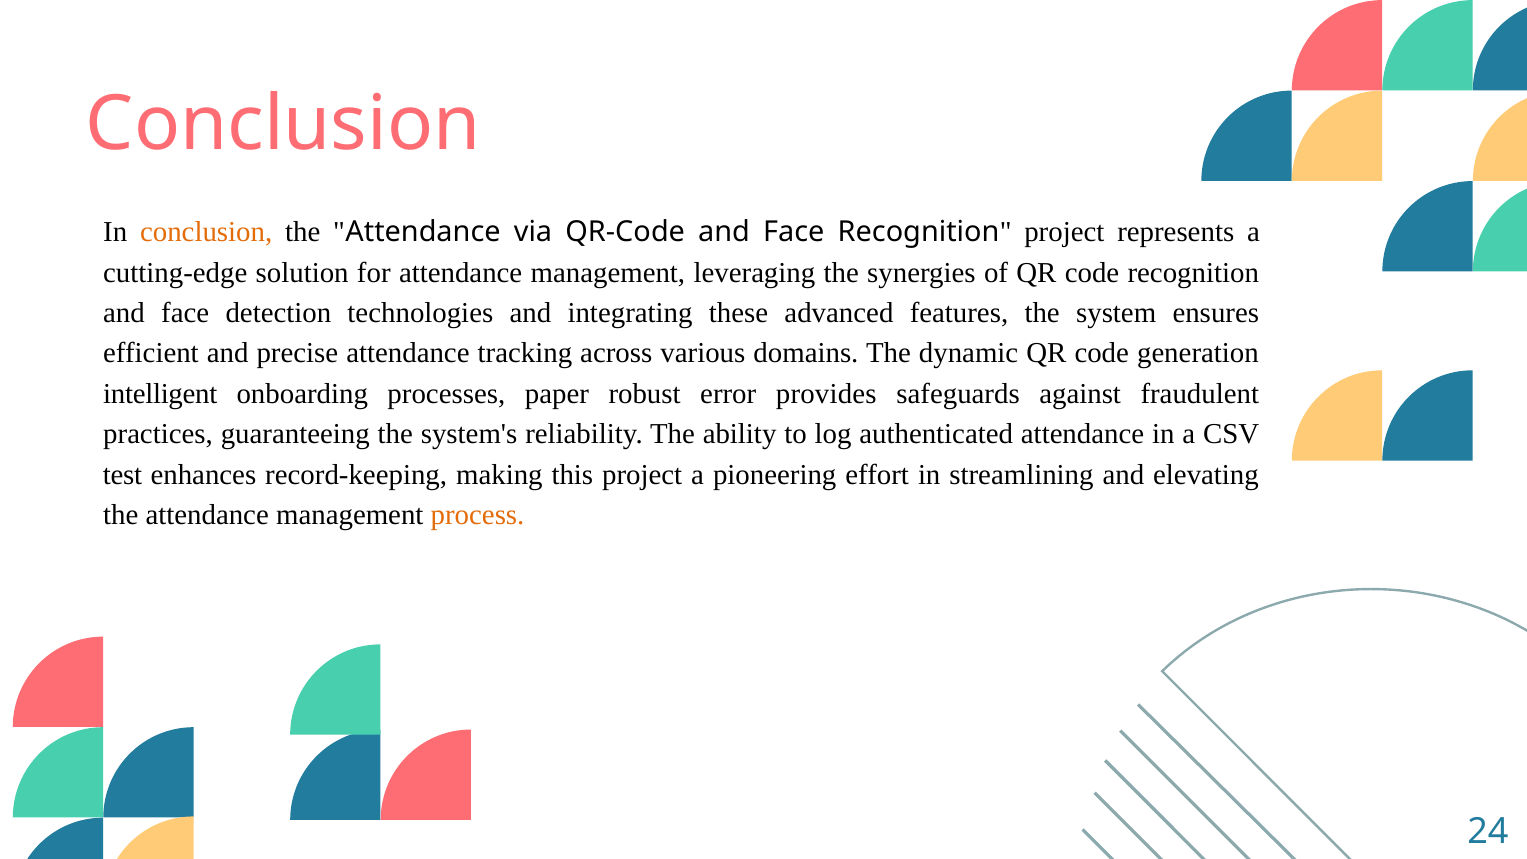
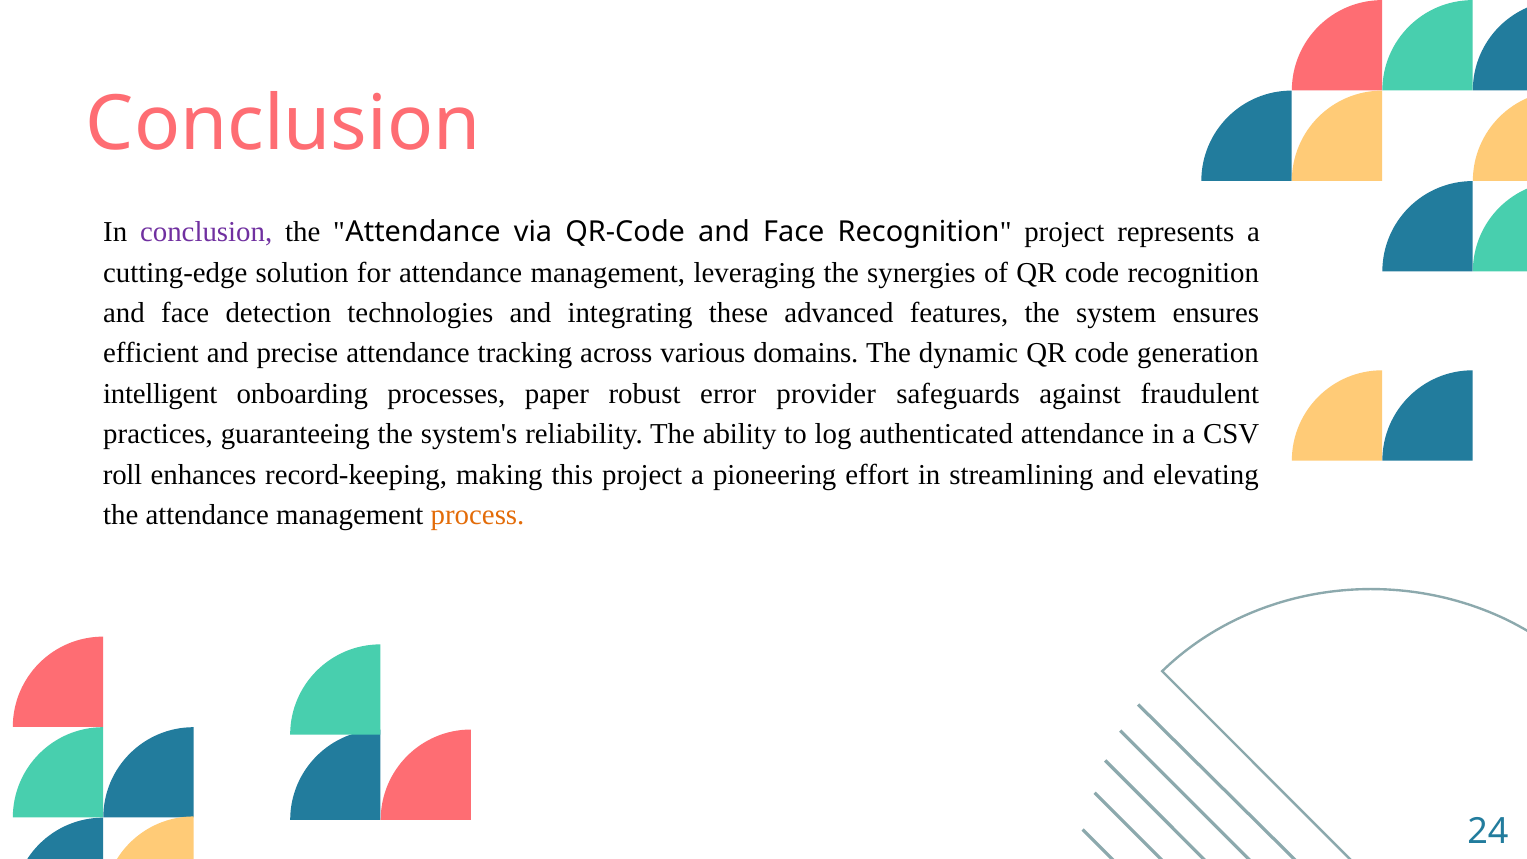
conclusion colour: orange -> purple (206, 232)
provides: provides -> provider (826, 394)
test: test -> roll (123, 475)
